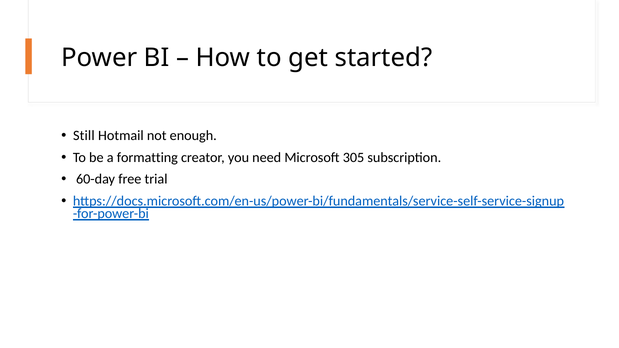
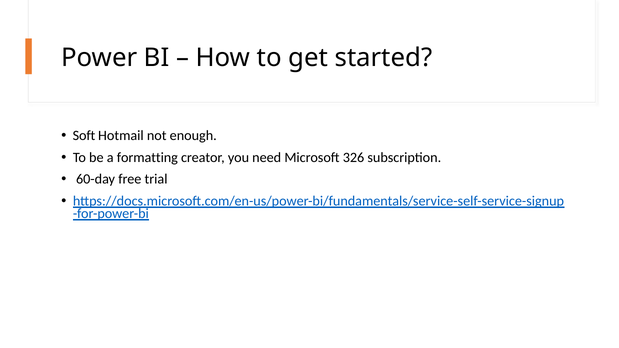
Still: Still -> Soft (84, 136)
305: 305 -> 326 (354, 158)
